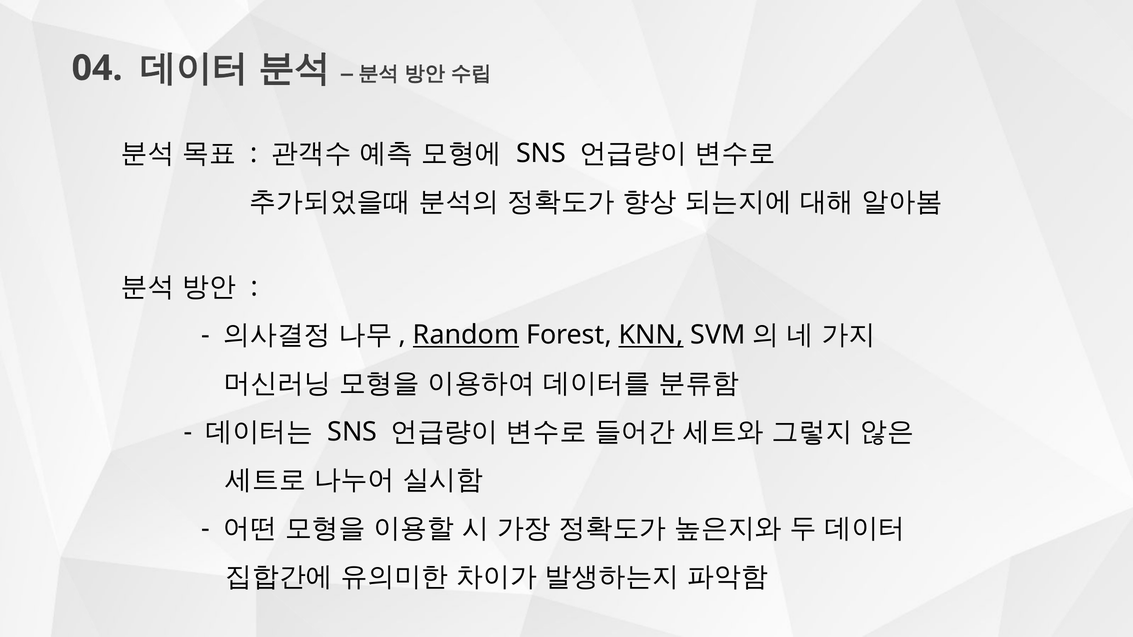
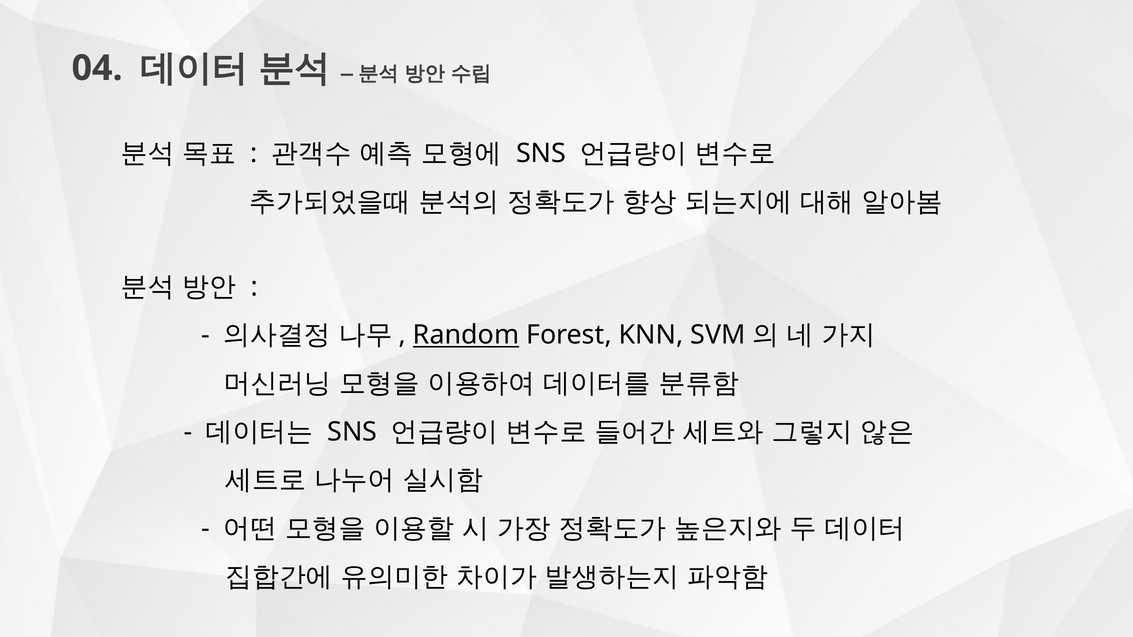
KNN underline: present -> none (651, 335)
